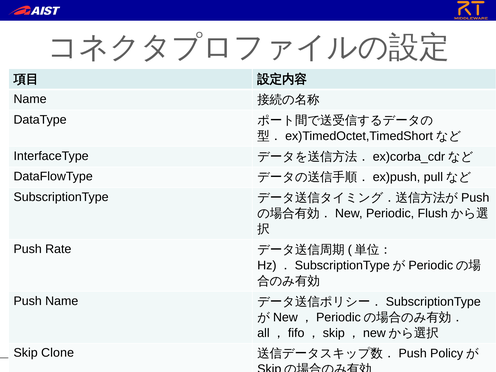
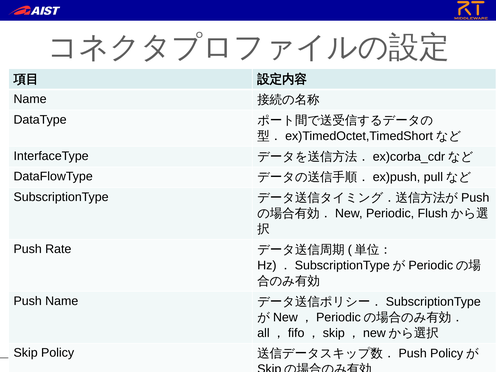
Clone: Clone -> Policy (58, 353)
